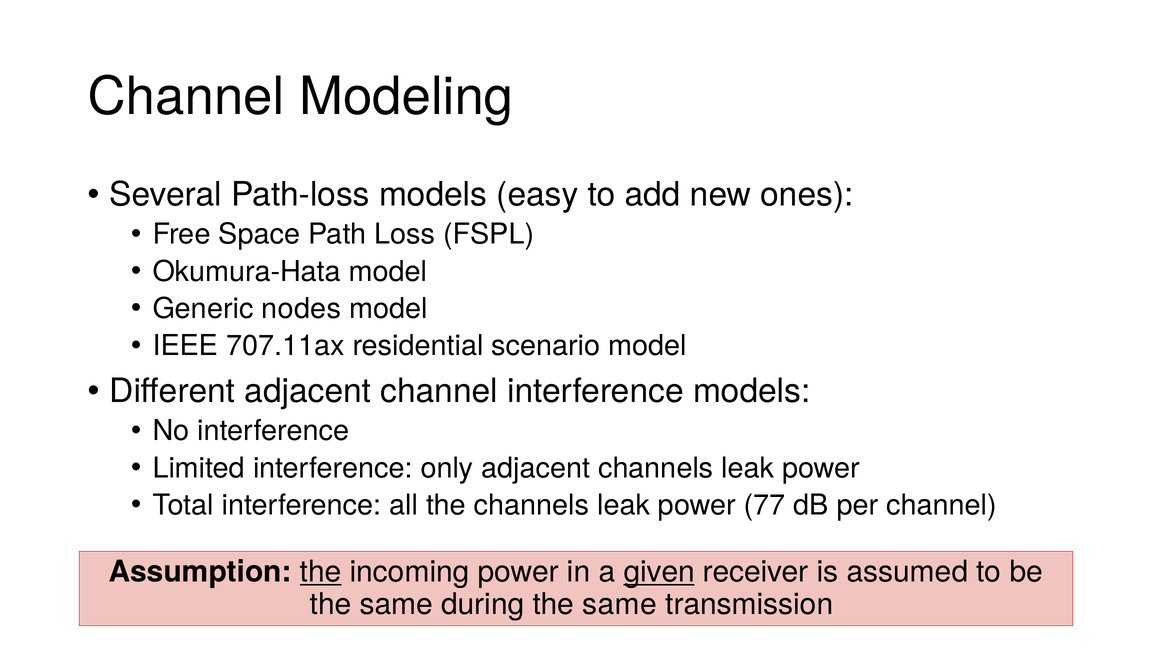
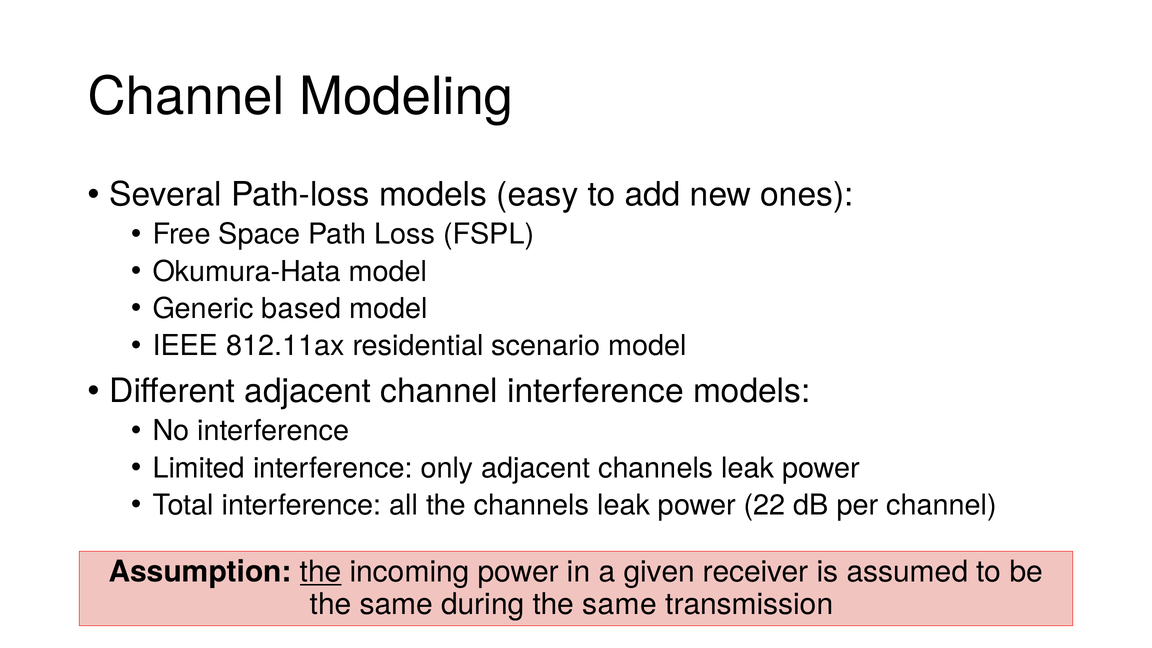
nodes: nodes -> based (301, 309)
707.11ax: 707.11ax -> 812.11ax (285, 346)
77: 77 -> 22 (765, 505)
given underline: present -> none (659, 572)
